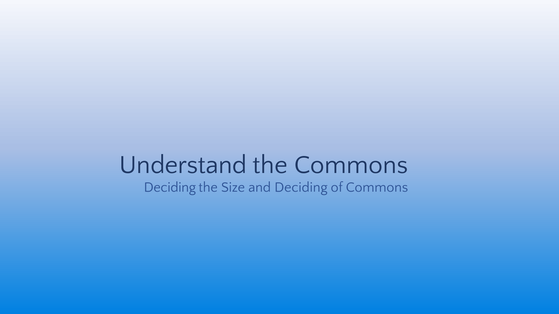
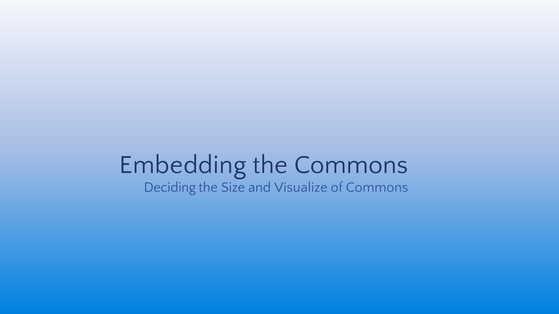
Understand: Understand -> Embedding (183, 165)
and Deciding: Deciding -> Visualize (301, 188)
